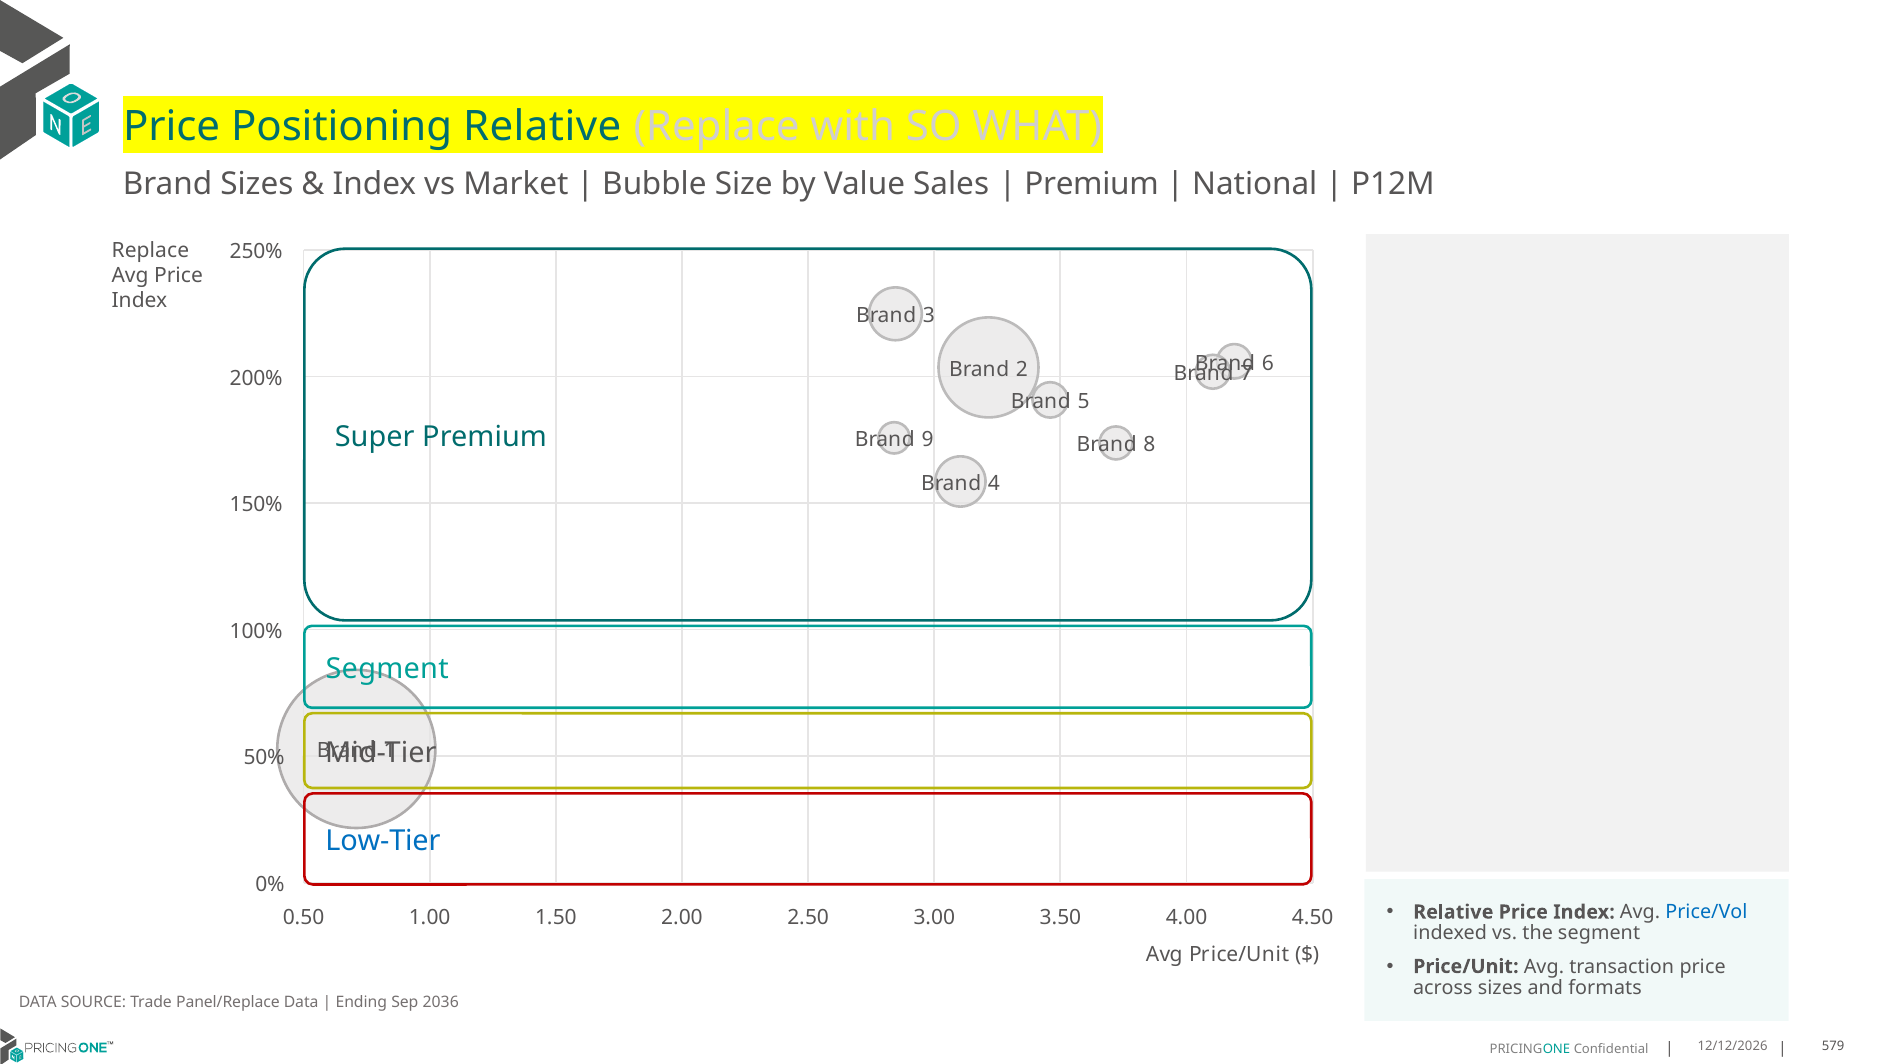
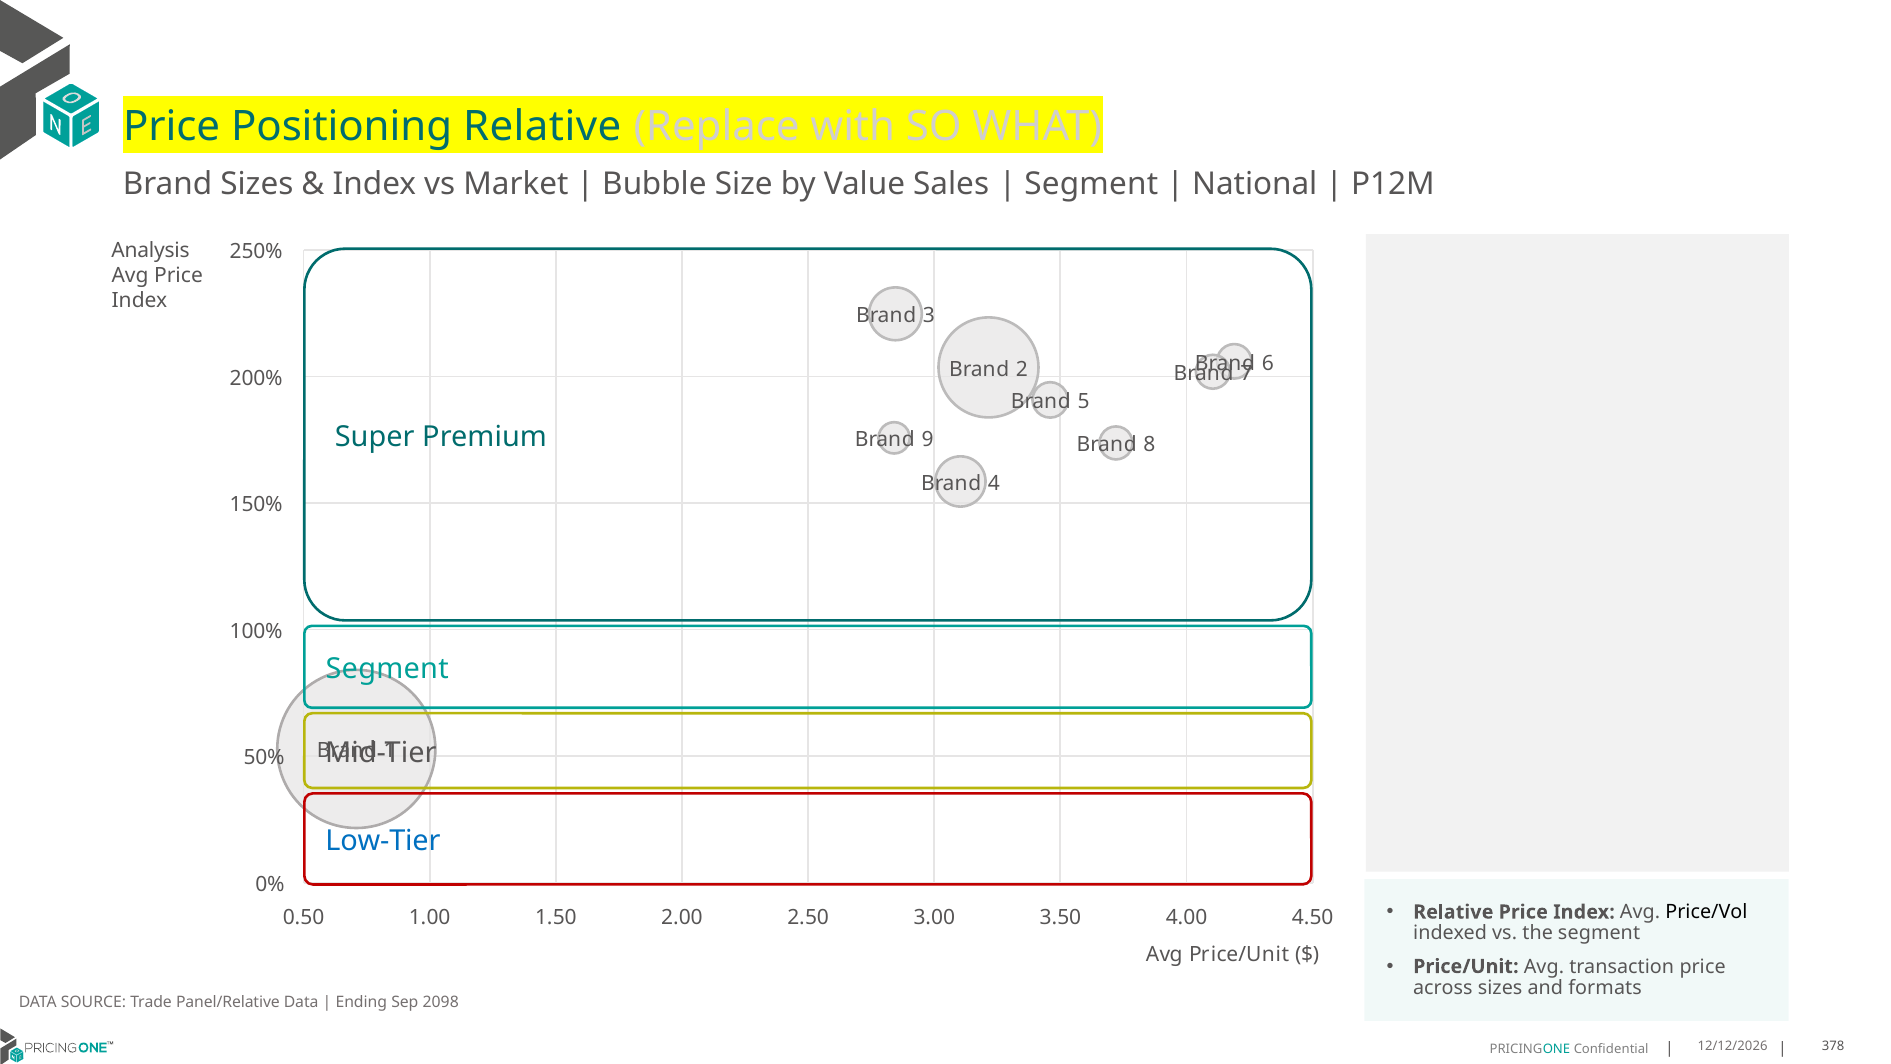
Premium: Premium -> Segment (1091, 184)
Replace: Replace -> Analysis (151, 250)
Price/Vol colour: blue -> black (1706, 912)
Panel/Replace: Panel/Replace -> Panel/Relative (228, 1002)
2036: 2036 -> 2098 (441, 1002)
579: 579 -> 378 (1833, 1046)
